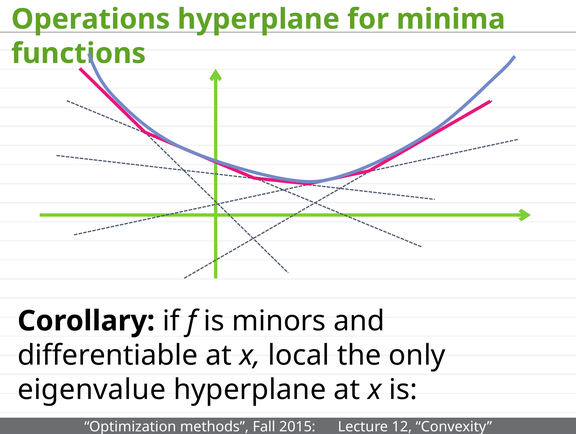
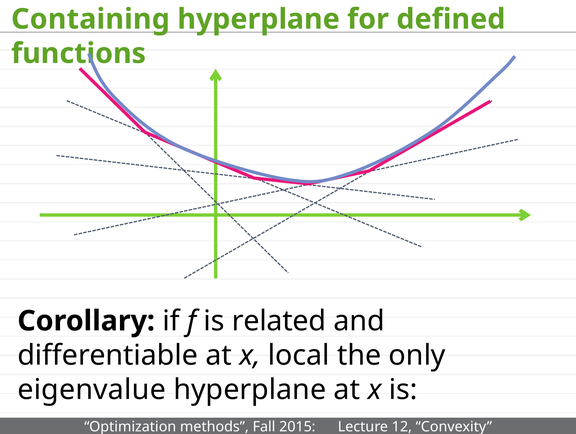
Operations: Operations -> Containing (90, 19)
minima: minima -> defined (451, 19)
minors: minors -> related (279, 321)
